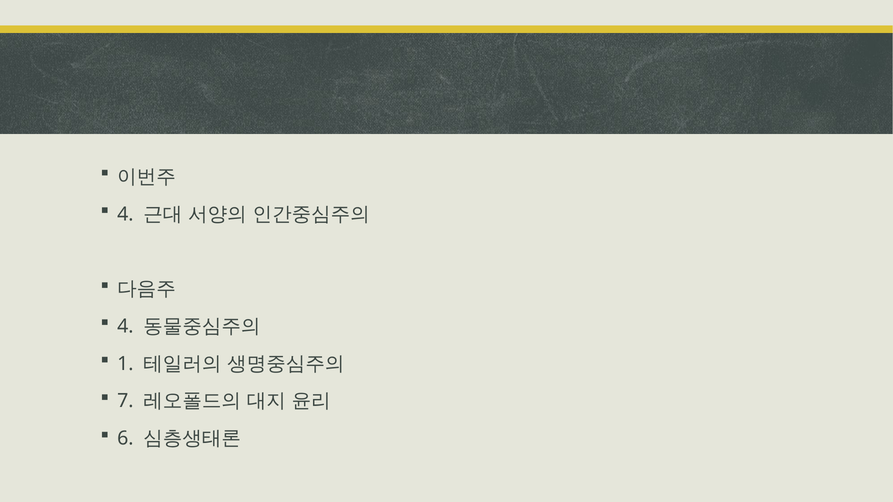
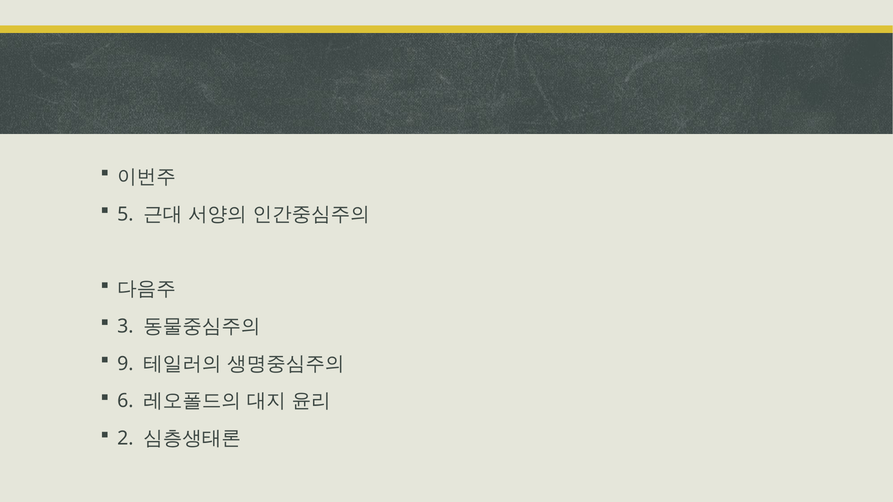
4: 4 -> 5 (125, 214)
4: 4 -> 3 (125, 326)
1: 1 -> 9 (125, 364)
7: 7 -> 6 (125, 401)
6: 6 -> 2 (125, 439)
